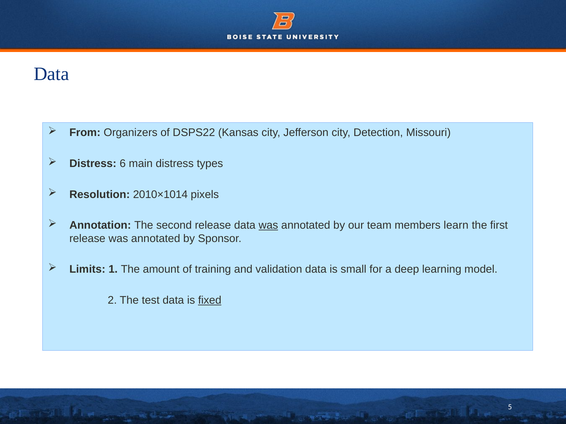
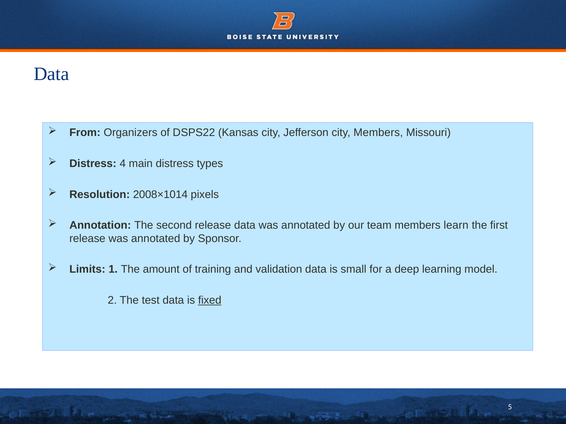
city Detection: Detection -> Members (378, 133)
6: 6 -> 4 (123, 164)
2010×1014: 2010×1014 -> 2008×1014 (160, 195)
was underline: present -> none (268, 226)
